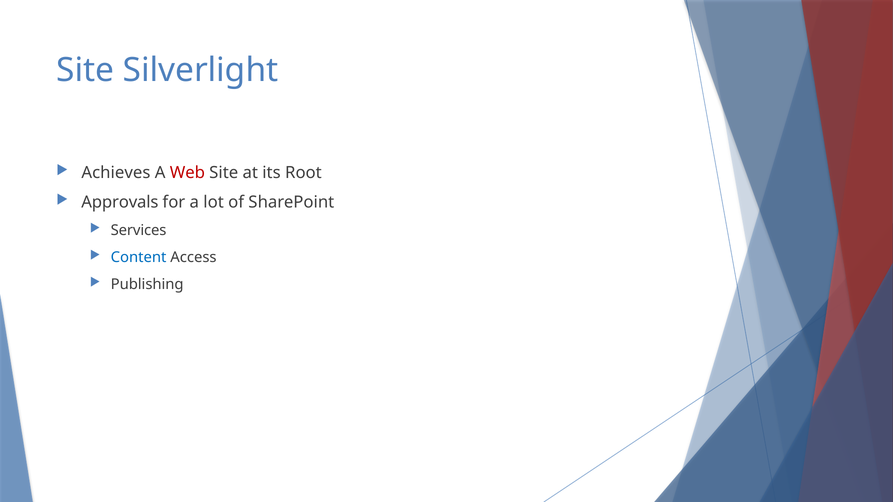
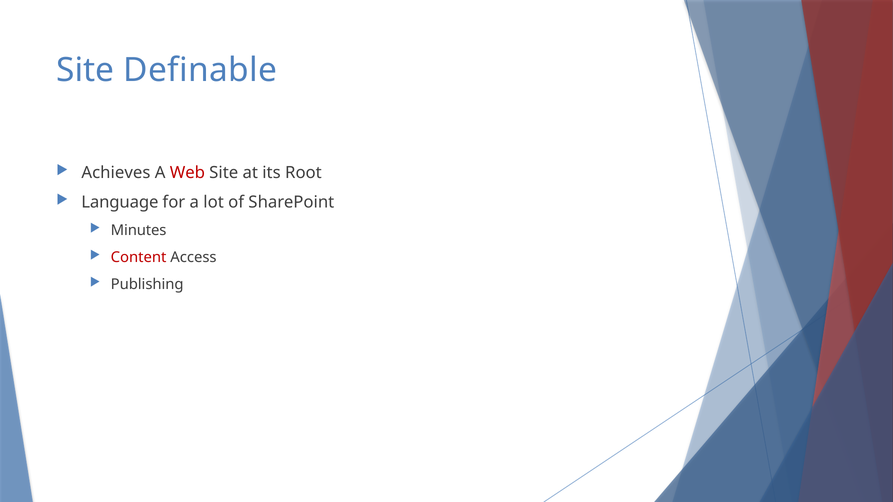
Silverlight: Silverlight -> Definable (200, 70)
Approvals: Approvals -> Language (120, 202)
Services: Services -> Minutes (139, 230)
Content colour: blue -> red (139, 258)
